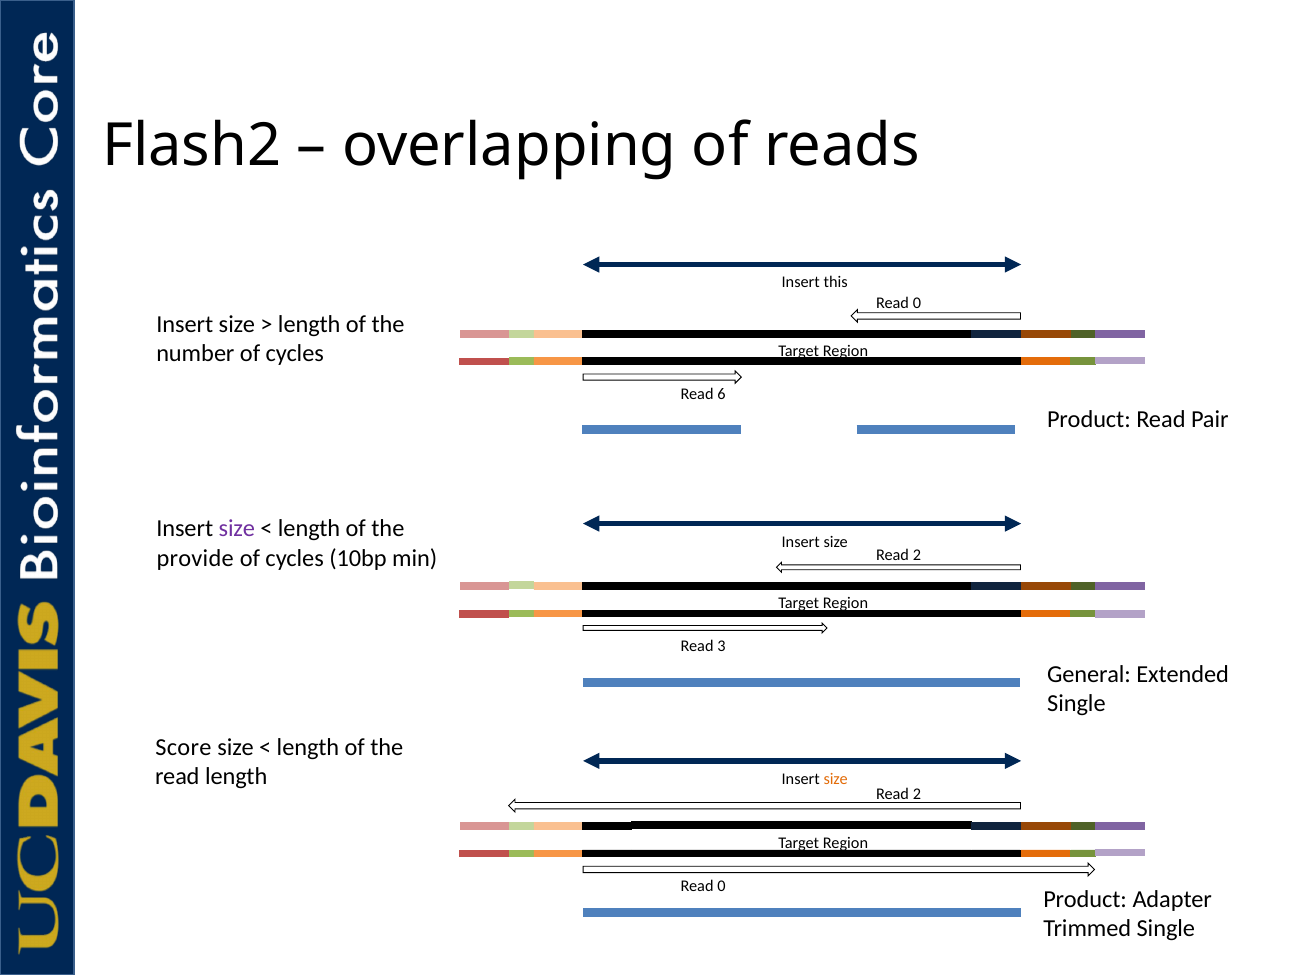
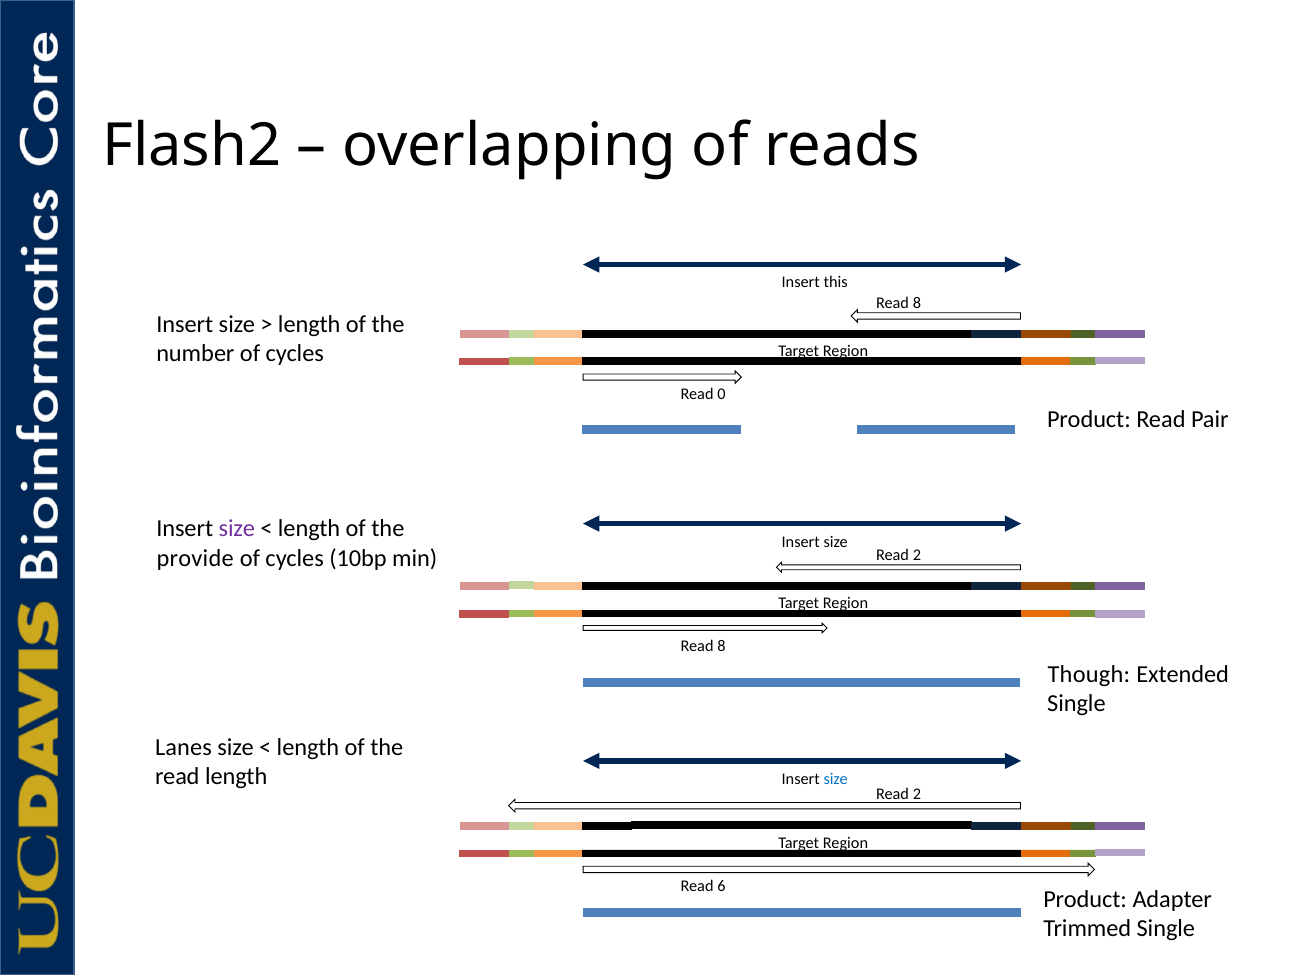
0: 0 -> 8 (917, 304)
6: 6 -> 0 (721, 394)
3: 3 -> 8 (721, 647)
General: General -> Though (1089, 675)
Score: Score -> Lanes (183, 748)
size colour: orange -> blue (836, 780)
0: 0 -> 6 (721, 887)
